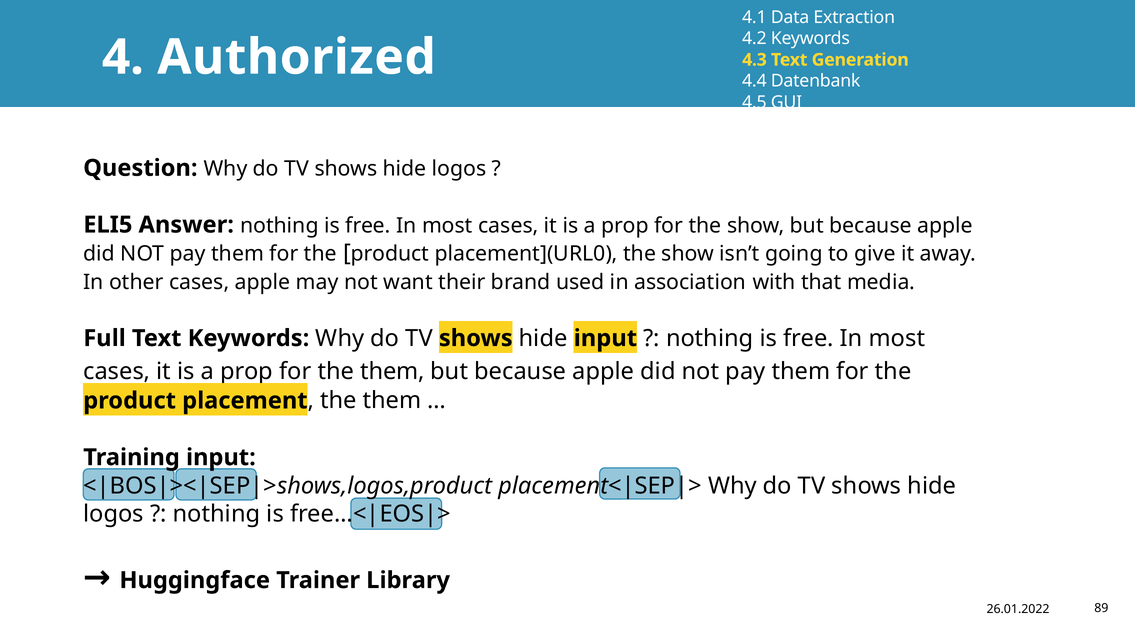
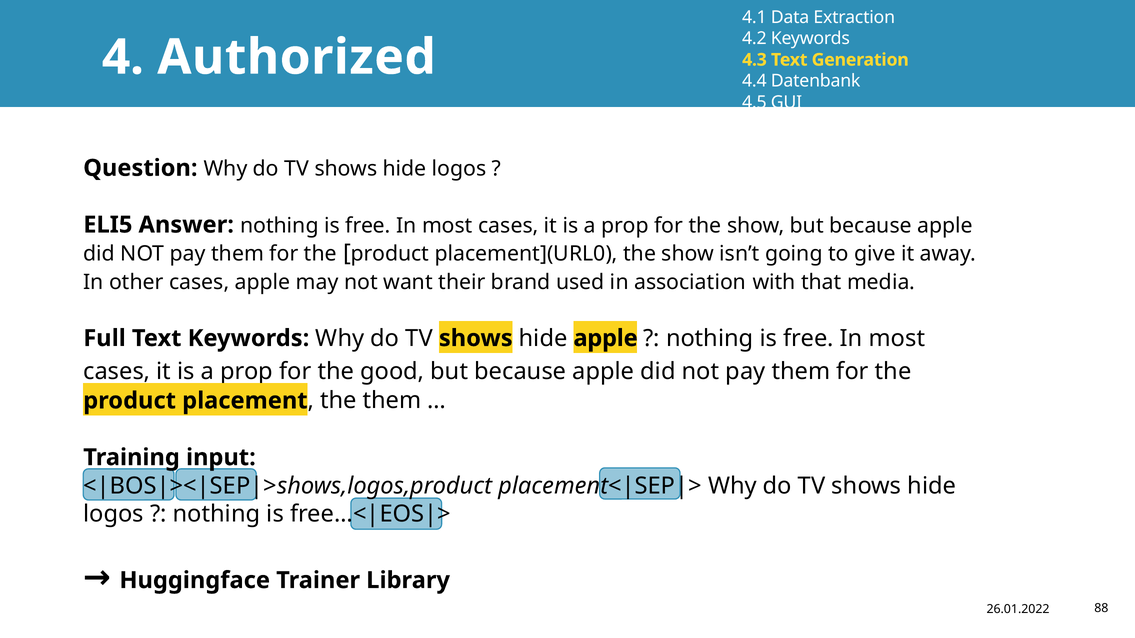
hide input: input -> apple (606, 338)
them: them -> good (392, 372)
89: 89 -> 88 (1101, 609)
